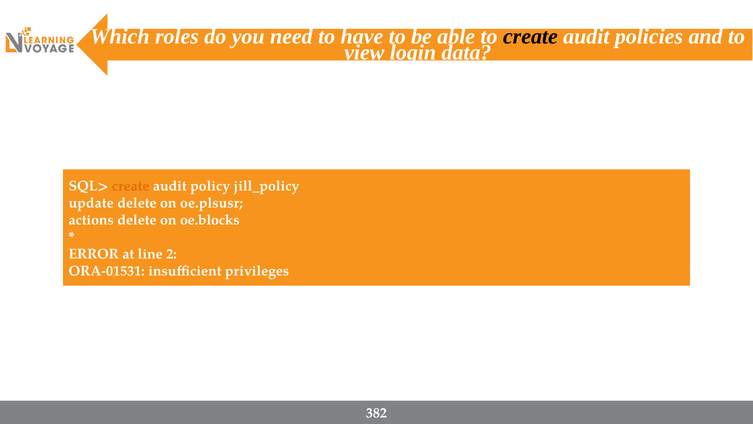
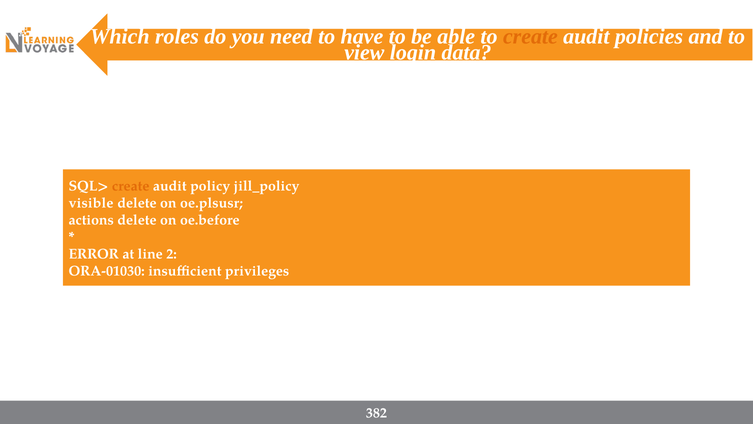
create colour: black -> orange (530, 36)
update: update -> visible (91, 203)
oe.blocks: oe.blocks -> oe.before (210, 220)
ORA-01531: ORA-01531 -> ORA-01030 (107, 271)
